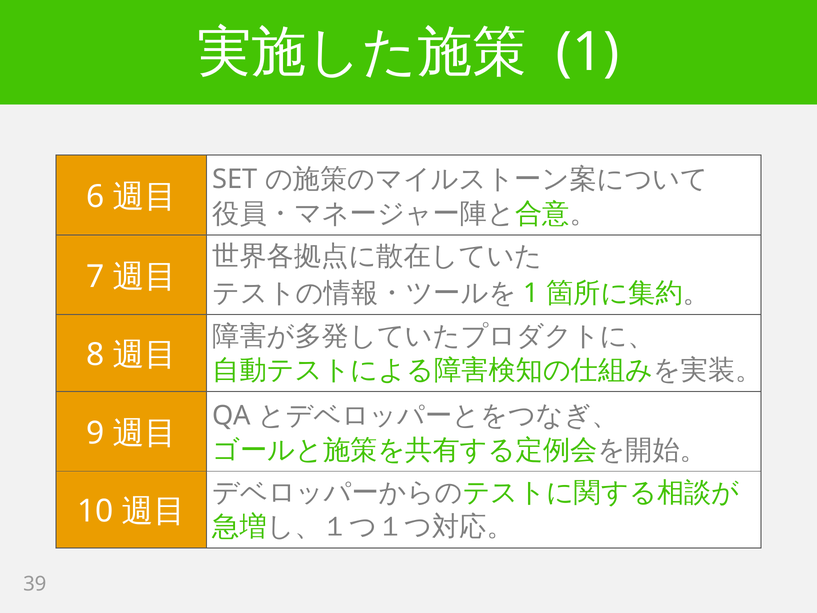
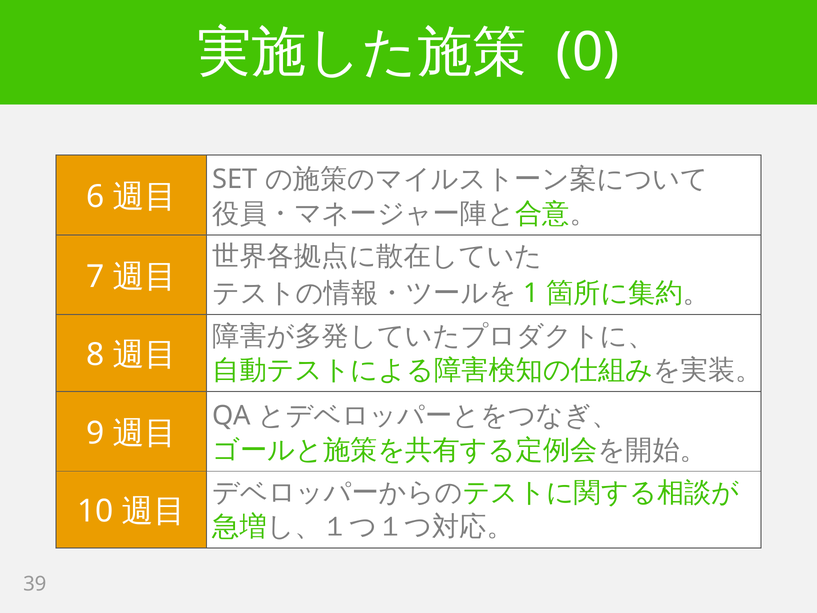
1: 1 -> 0 (588, 52)
